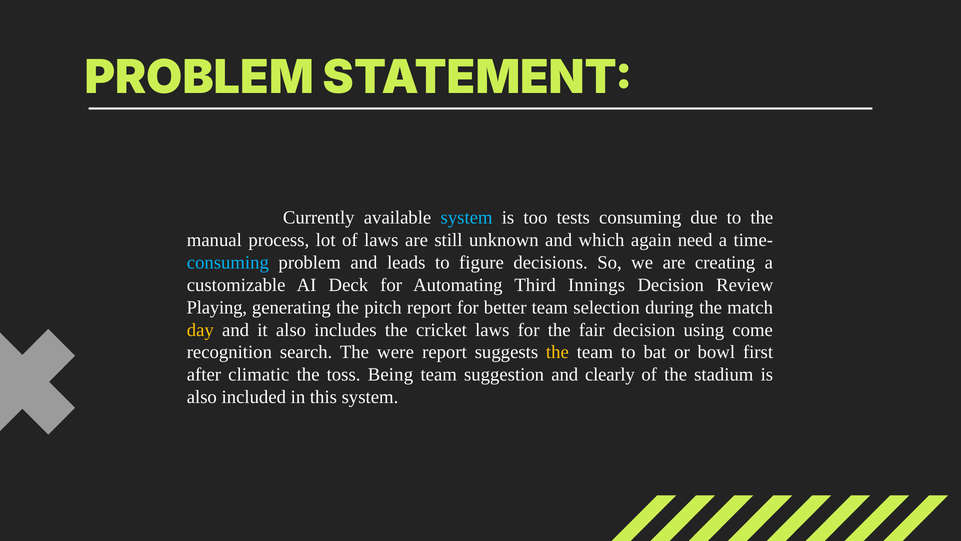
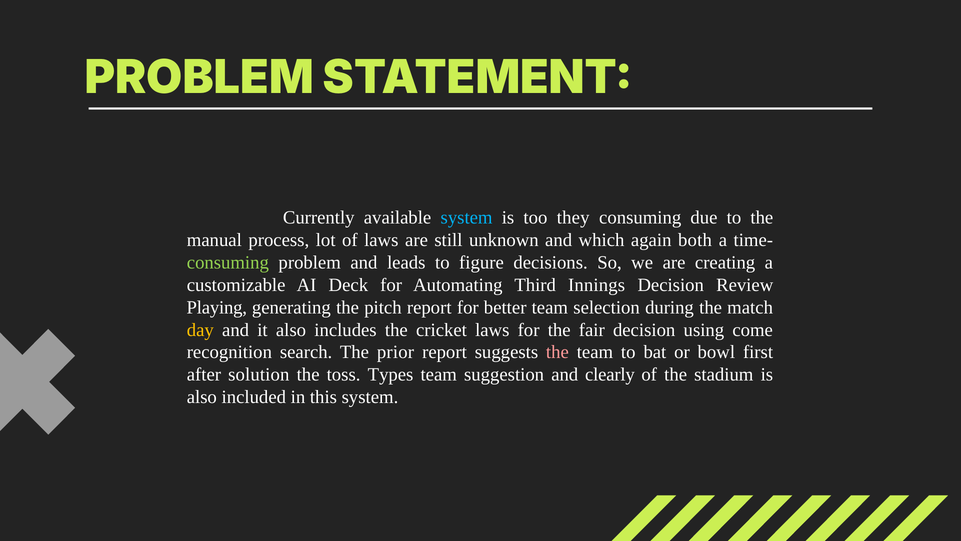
tests: tests -> they (573, 217)
need: need -> both (695, 240)
consuming colour: light blue -> light green (228, 262)
were: were -> prior (395, 352)
the colour: yellow -> pink (557, 352)
climatic: climatic -> solution (259, 374)
Being: Being -> Types (391, 374)
